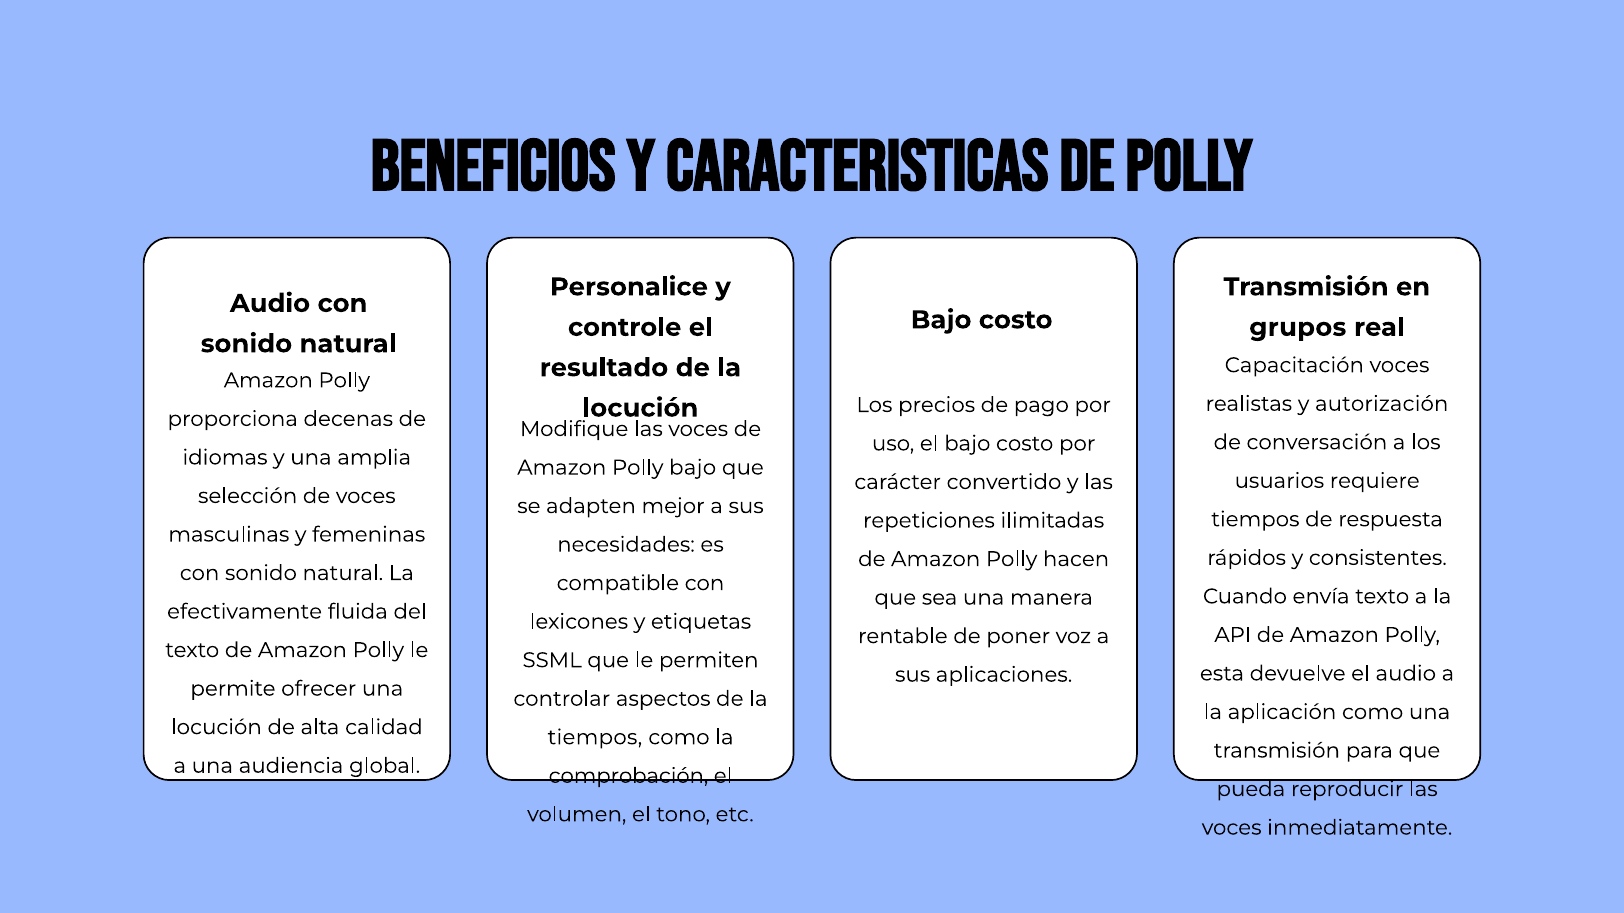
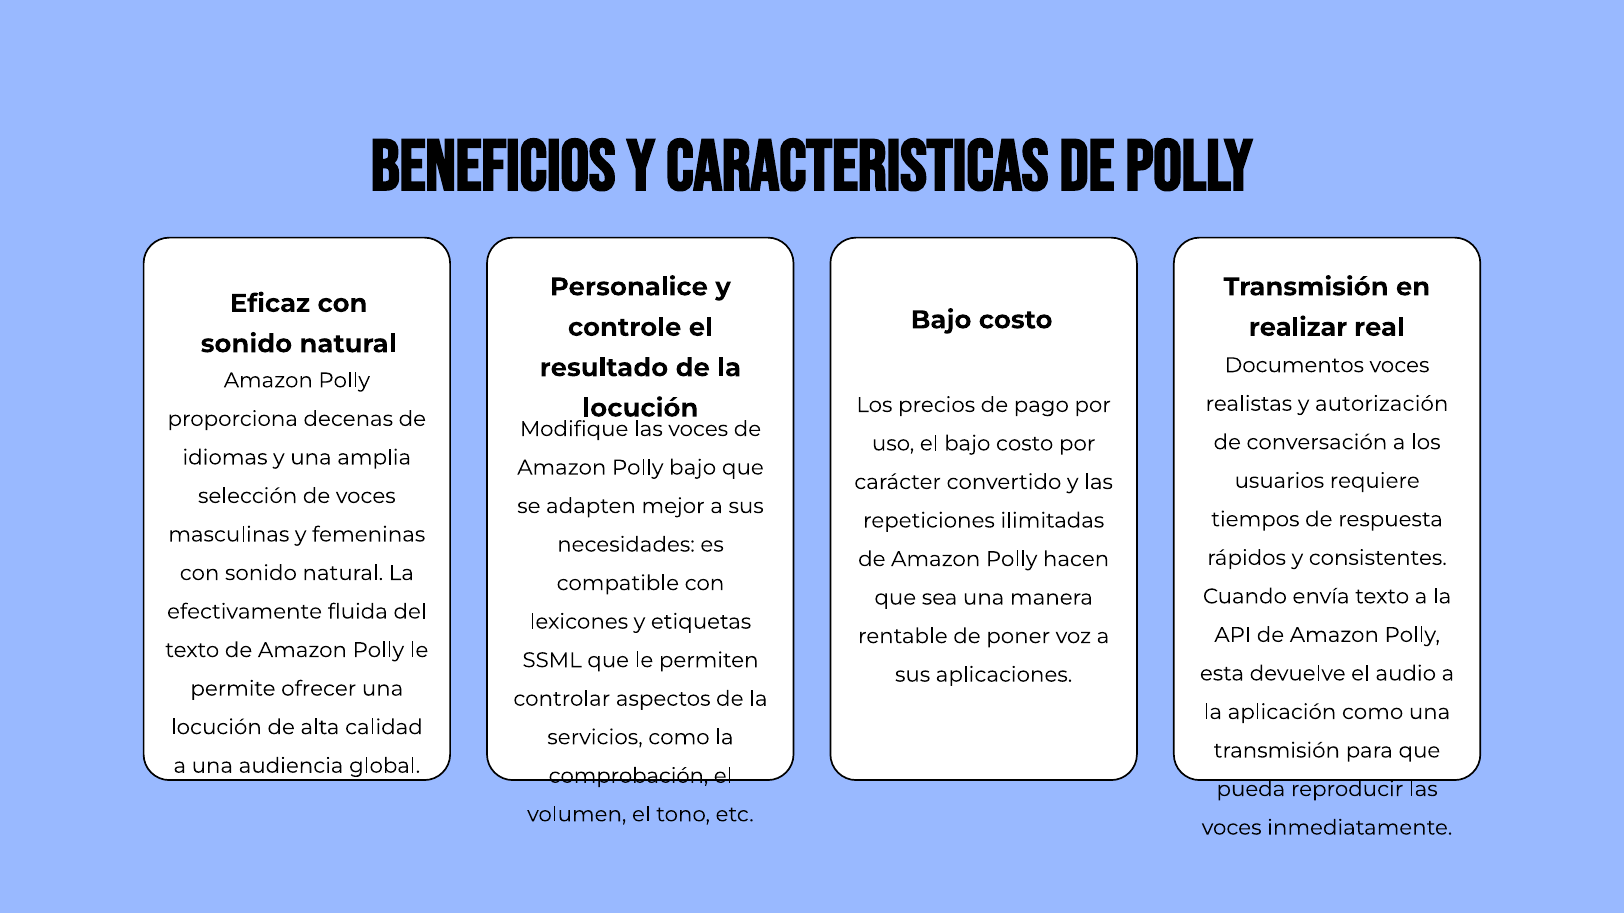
Audio: Audio -> Eficaz (270, 304)
grupos: grupos -> realizar (1298, 327)
Capacitación: Capacitación -> Documentos (1294, 365)
tiempos: tiempos -> servicios (595, 738)
